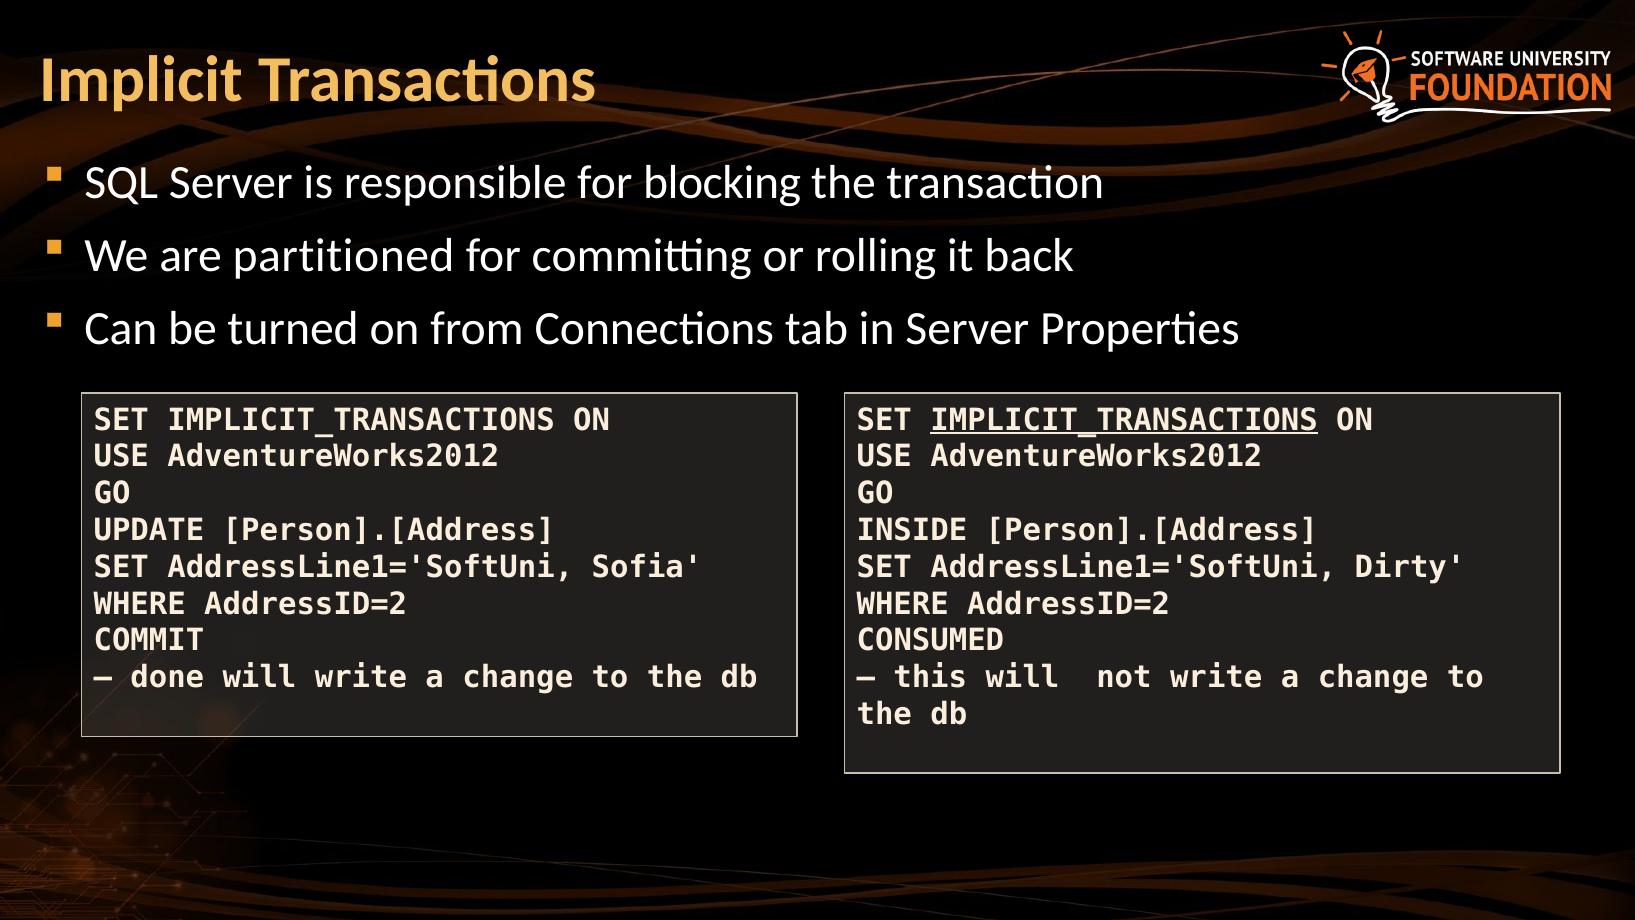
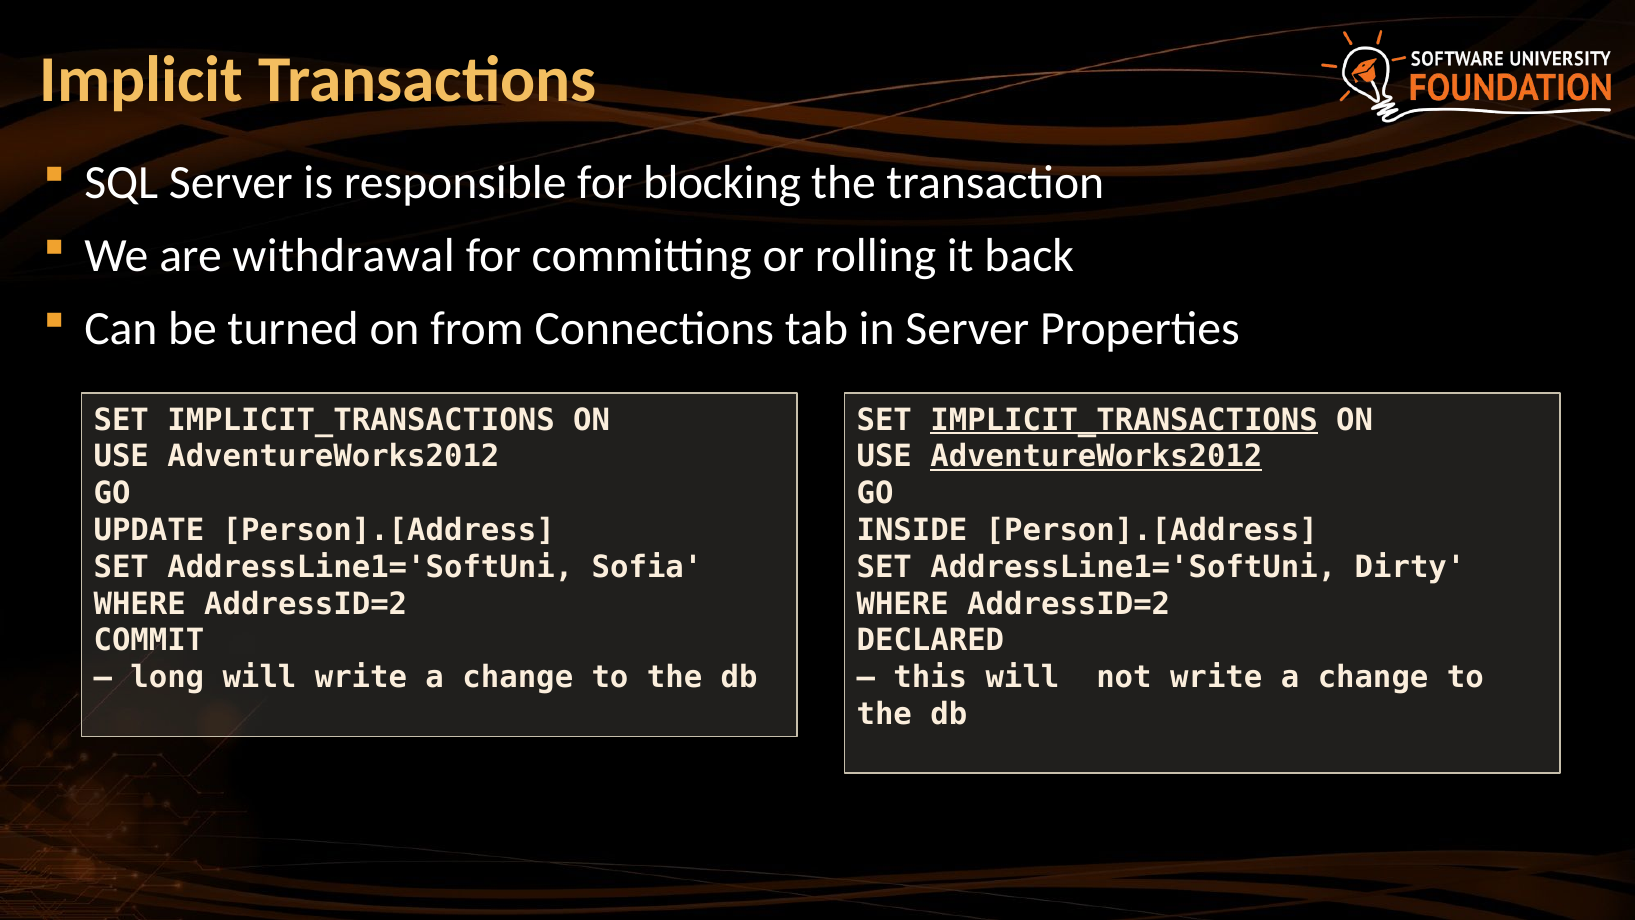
partitioned: partitioned -> withdrawal (344, 256)
AdventureWorks2012 underline: none -> present (1096, 457)
CONSUMED: CONSUMED -> DECLARED (930, 641)
done: done -> long (167, 677)
